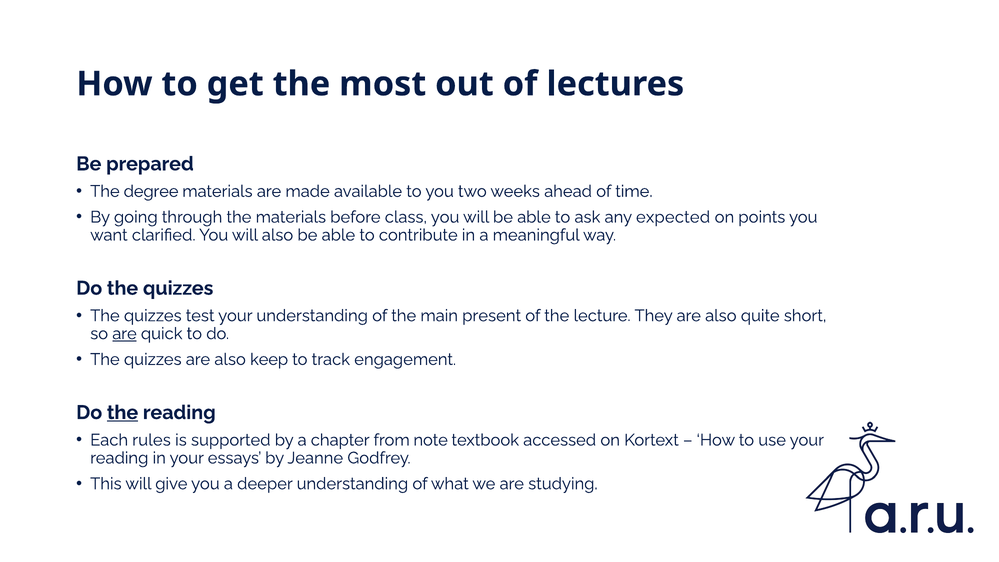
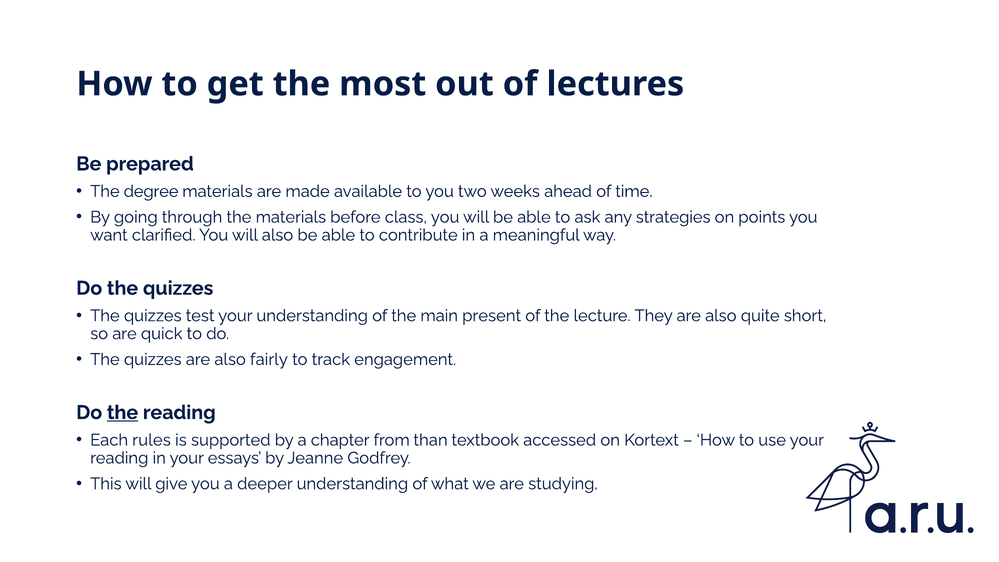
expected: expected -> strategies (673, 217)
are underline: present -> none (125, 334)
keep: keep -> fairly (269, 359)
note: note -> than (431, 440)
